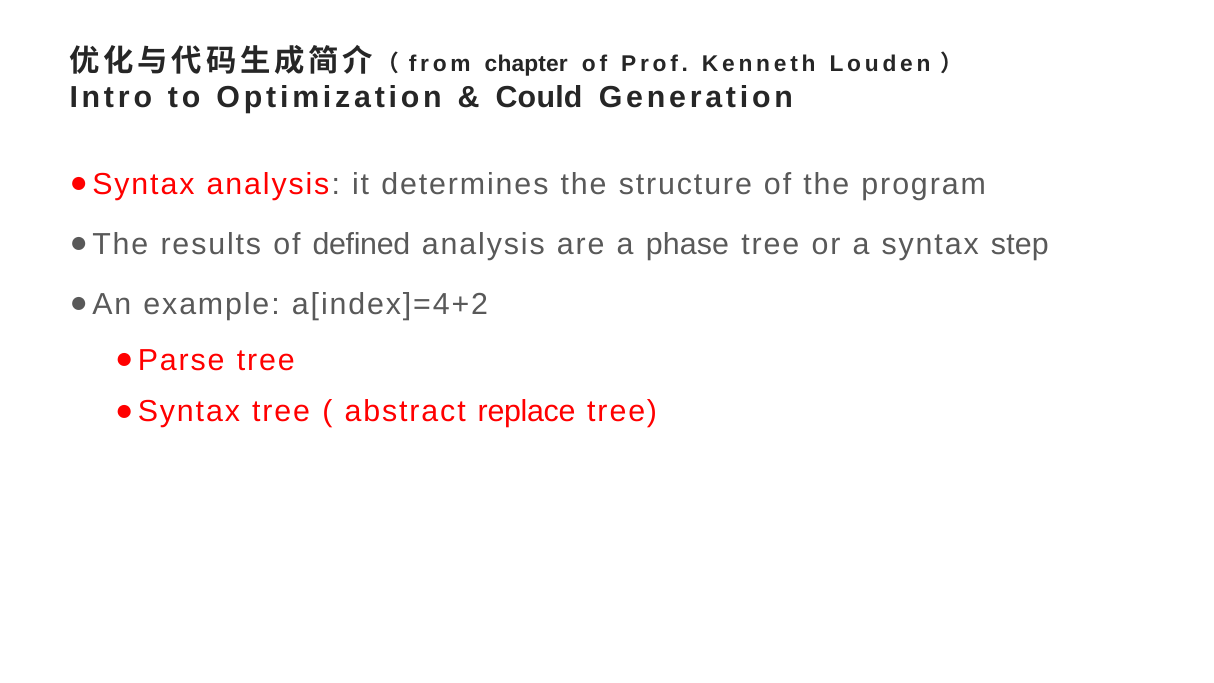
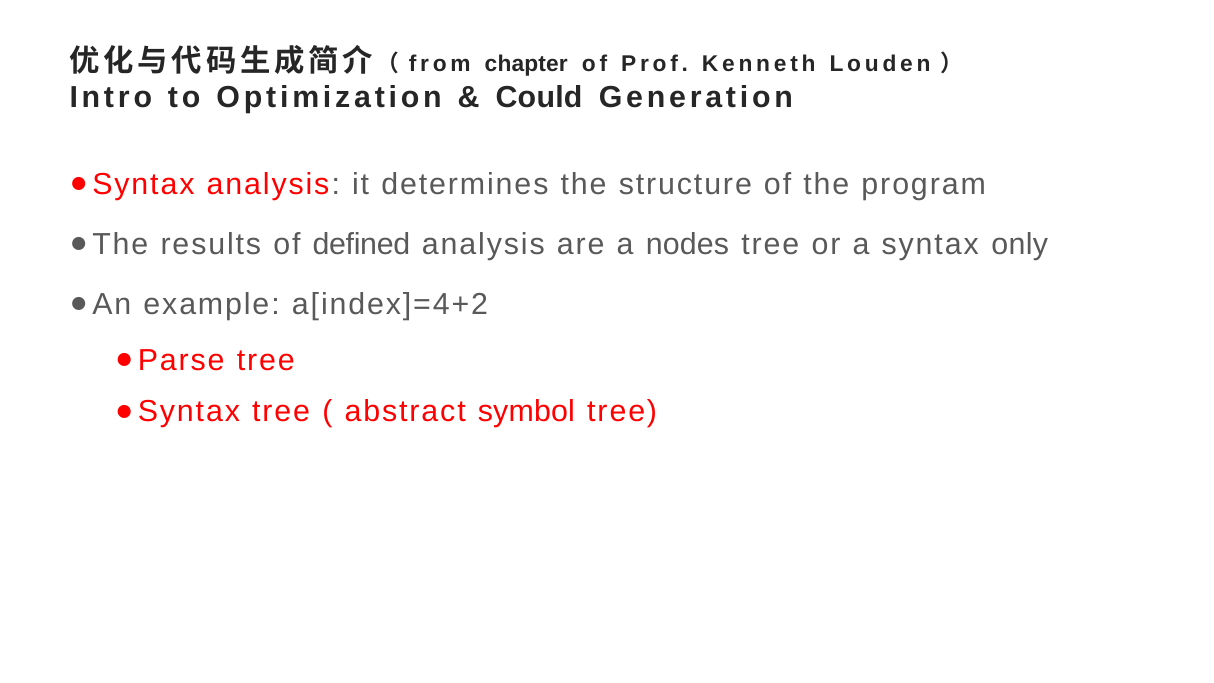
phase: phase -> nodes (687, 244)
step: step -> only (1020, 244)
replace: replace -> symbol (526, 412)
